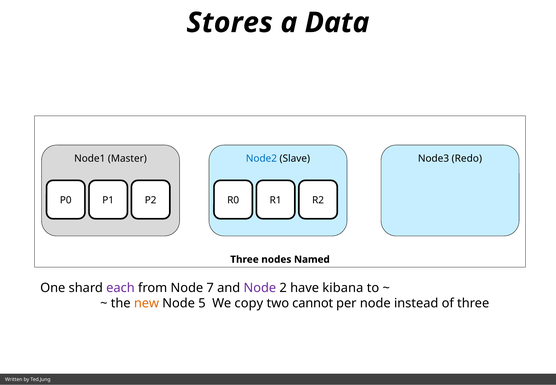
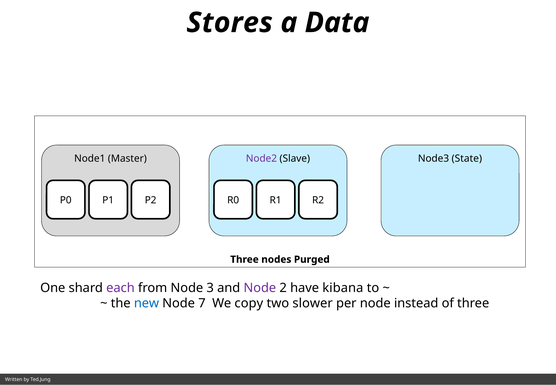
Node2 colour: blue -> purple (261, 159)
Redo: Redo -> State (467, 159)
Named: Named -> Purged (312, 259)
7: 7 -> 3 (210, 288)
new colour: orange -> blue (147, 303)
5: 5 -> 7 (202, 303)
cannot: cannot -> slower (313, 303)
